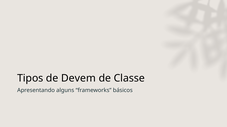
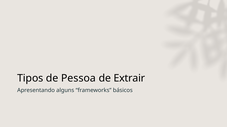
Devem: Devem -> Pessoa (78, 79)
Classe: Classe -> Extrair (129, 79)
